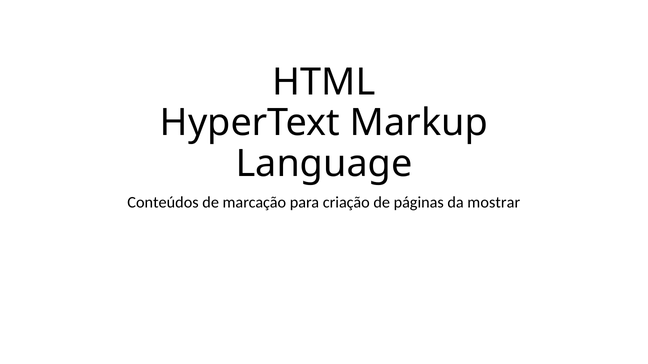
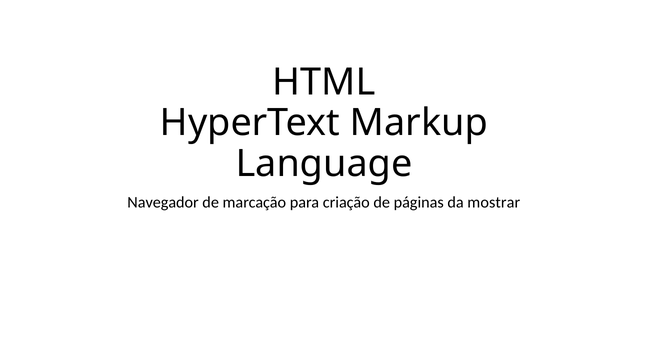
Conteúdos: Conteúdos -> Navegador (163, 203)
